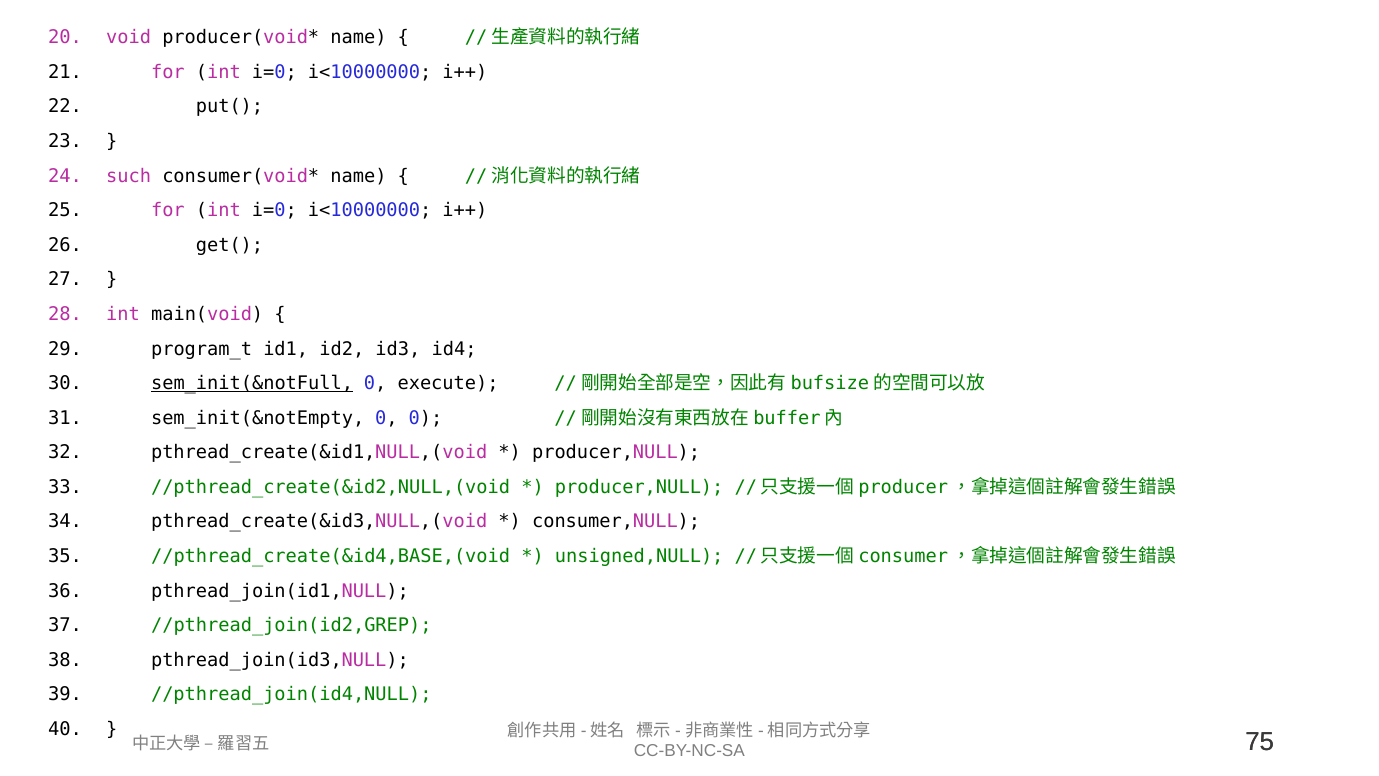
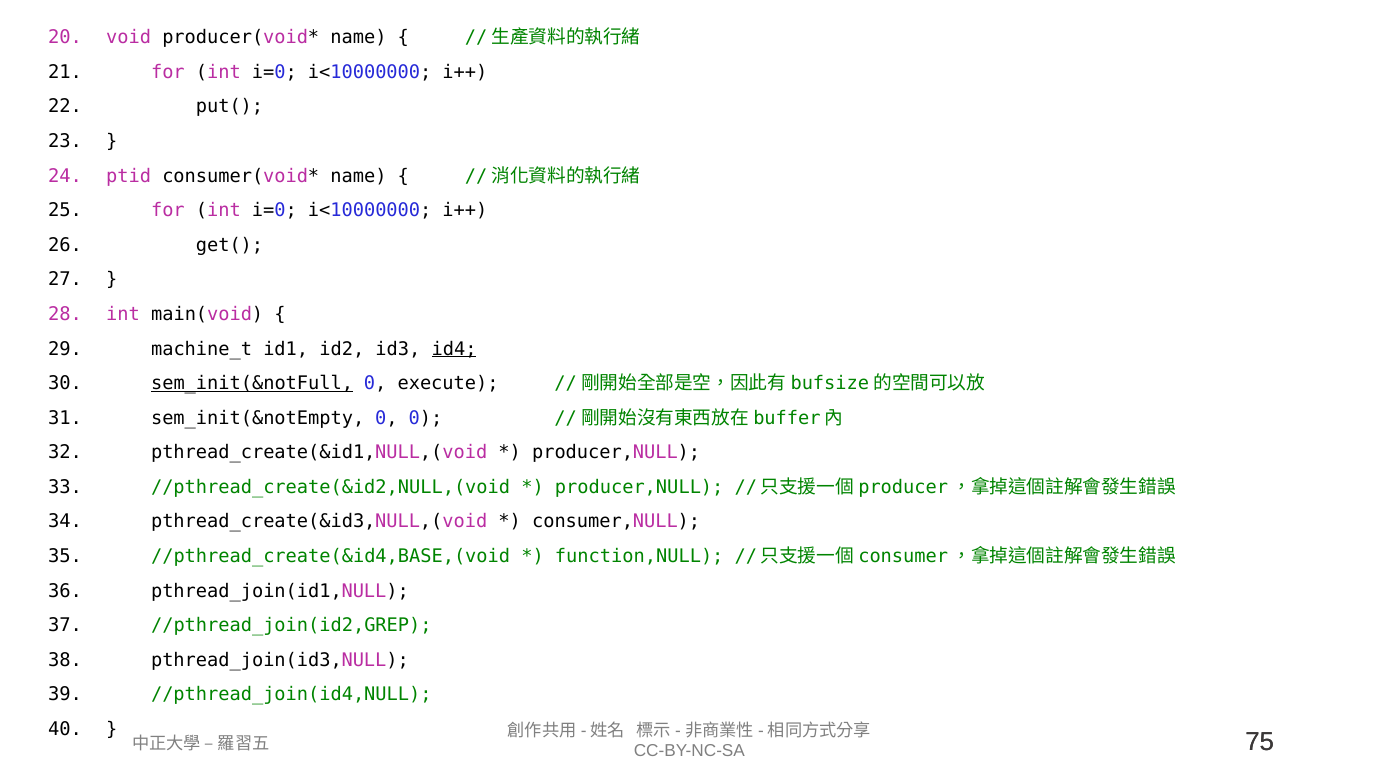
such: such -> ptid (129, 176)
program_t: program_t -> machine_t (202, 349)
id4 underline: none -> present (454, 349)
unsigned,NULL: unsigned,NULL -> function,NULL (639, 556)
